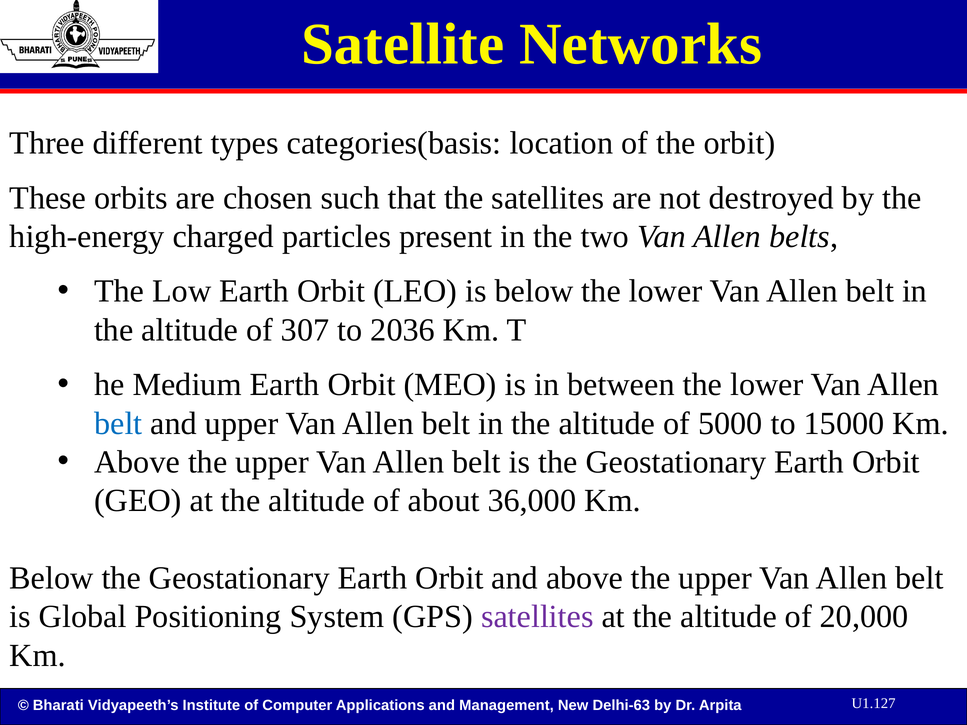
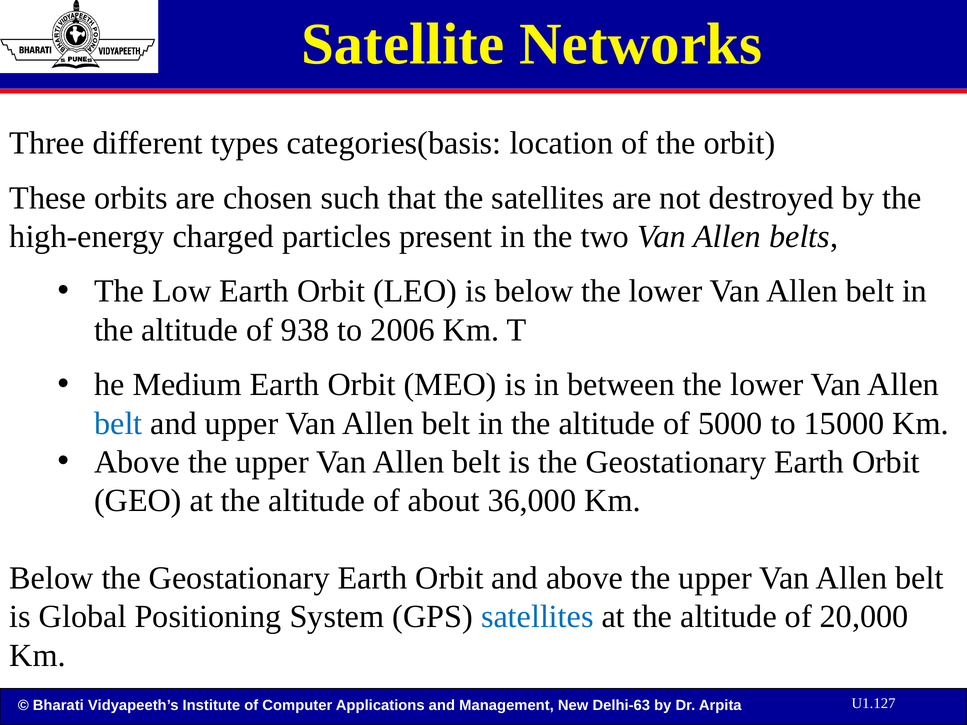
307: 307 -> 938 (305, 330)
2036: 2036 -> 2006 (403, 330)
satellites colour: purple -> blue (537, 617)
